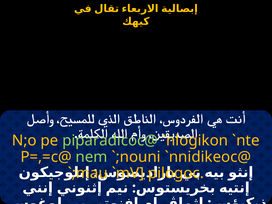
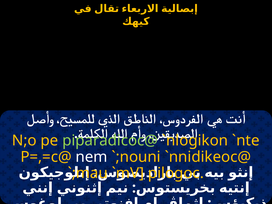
nem colour: light green -> white (92, 157)
